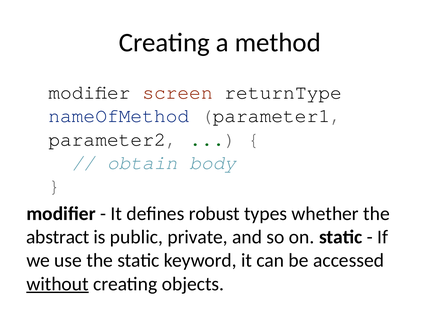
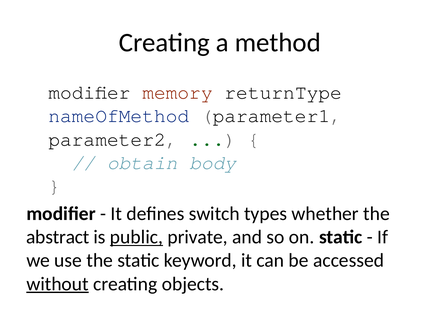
screen: screen -> memory (178, 92)
robust: robust -> switch (214, 214)
public underline: none -> present (136, 237)
